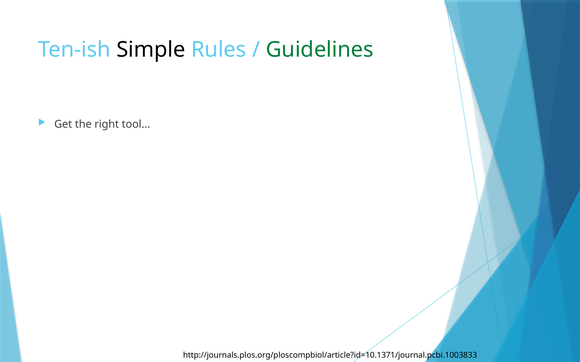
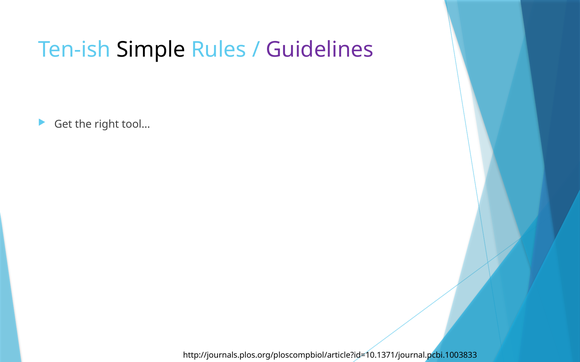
Guidelines colour: green -> purple (320, 50)
